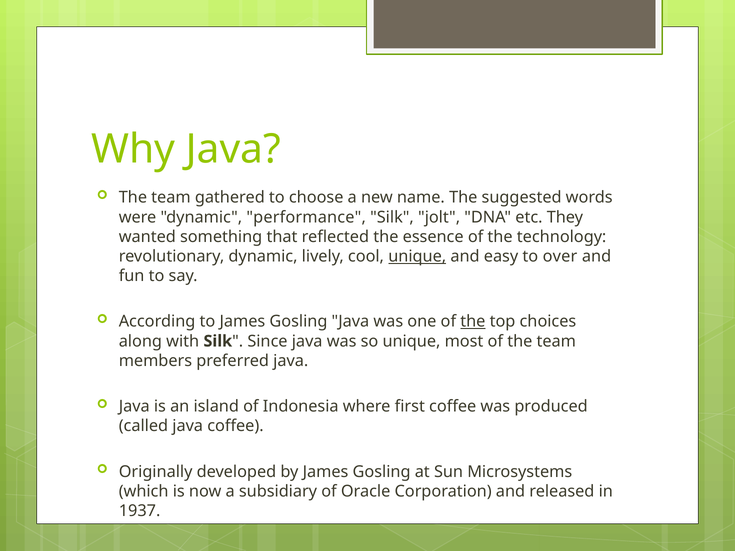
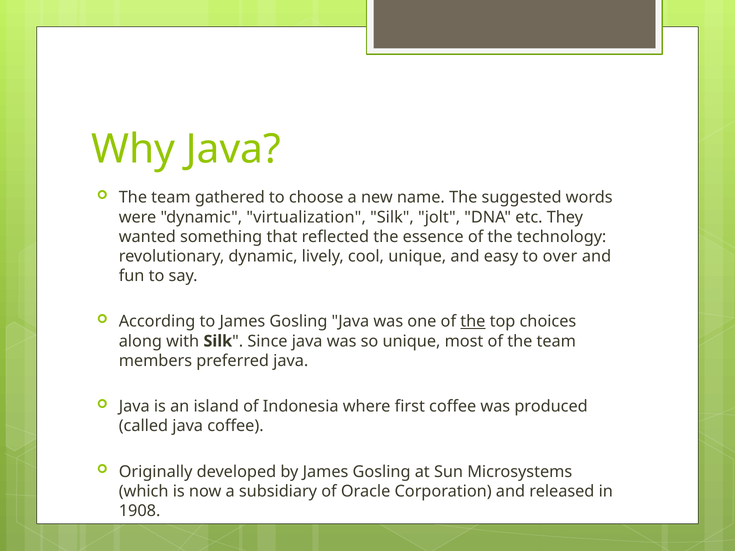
performance: performance -> virtualization (306, 217)
unique underline: present -> none (417, 256)
1937: 1937 -> 1908 (140, 511)
